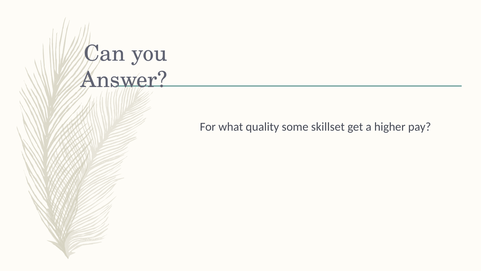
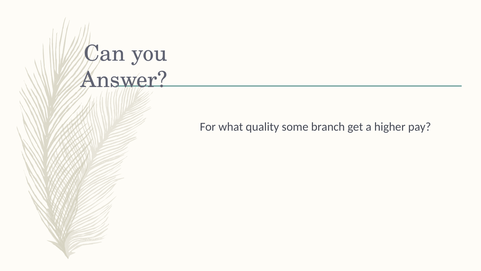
skillset: skillset -> branch (328, 127)
